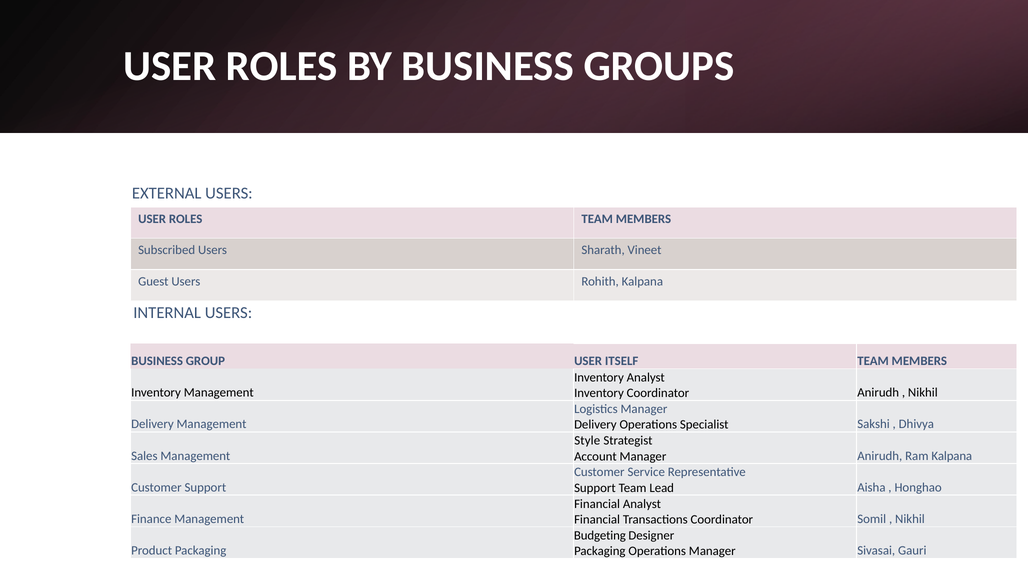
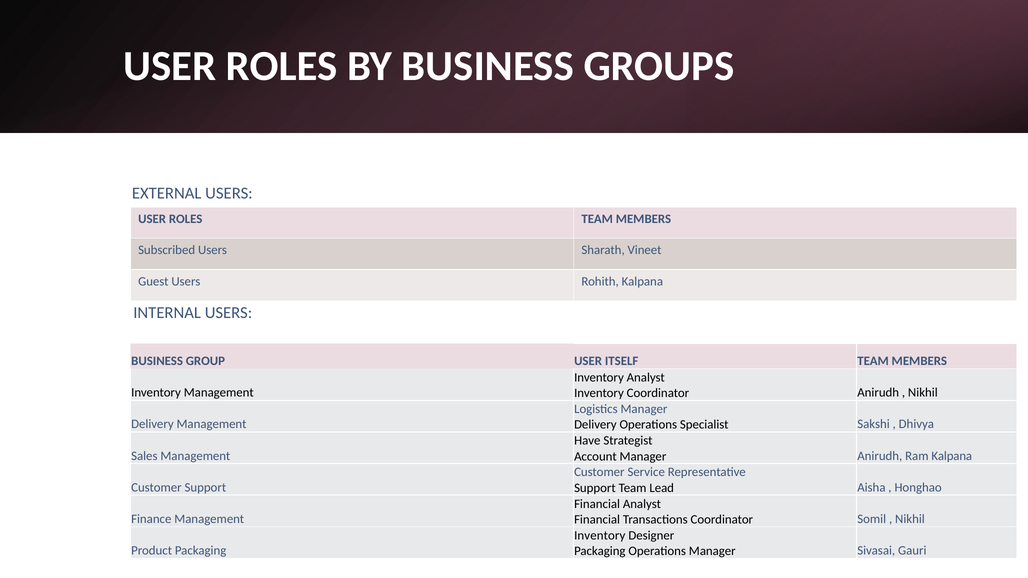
Style: Style -> Have (587, 441)
Budgeting: Budgeting -> Inventory (600, 536)
